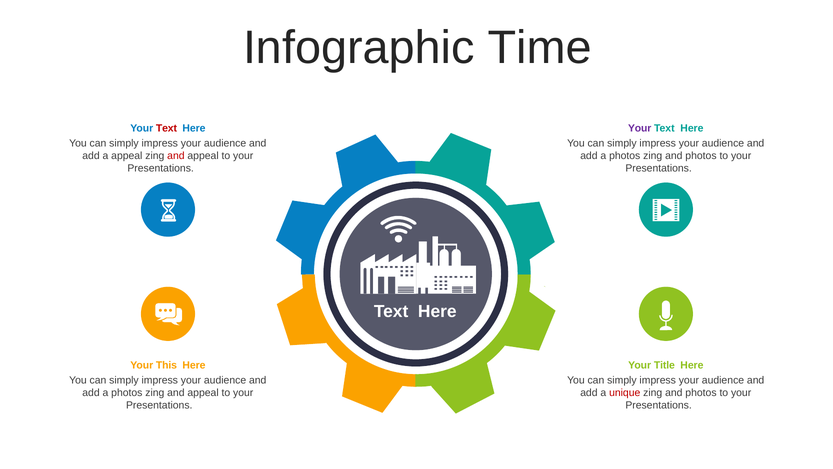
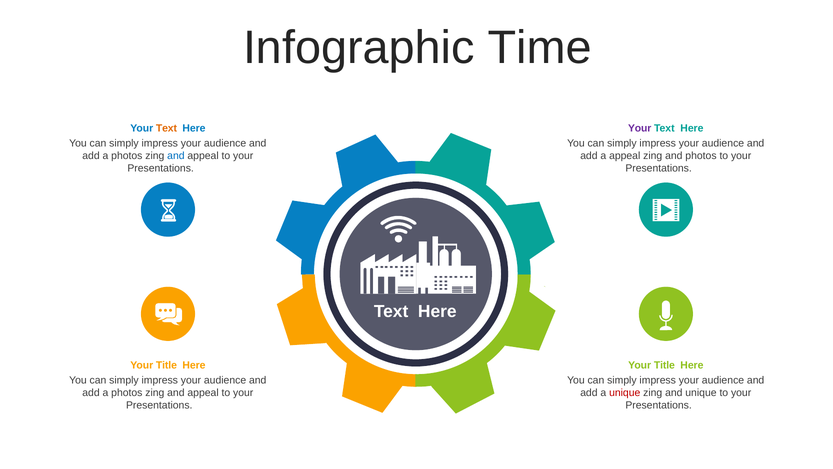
Text colour: red -> orange (166, 128)
appeal: appeal -> photos (127, 156)
and colour: red -> blue (176, 156)
photos: photos -> appeal (625, 156)
This: This -> Title (166, 365)
photos: photos -> unique (701, 393)
